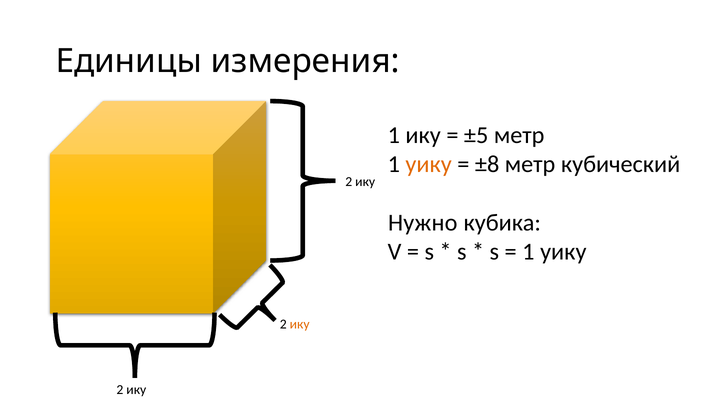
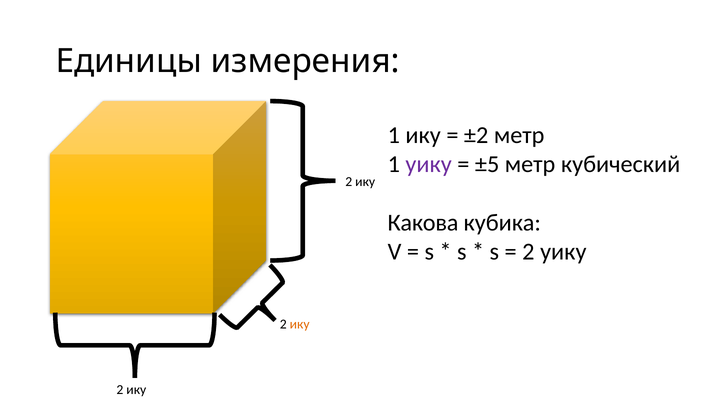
±5: ±5 -> ±2 (476, 135)
уику colour: orange -> purple (429, 164)
±8: ±8 -> ±5 (487, 164)
Нужно: Нужно -> Какова (423, 222)
1: 1 -> 2 (528, 251)
